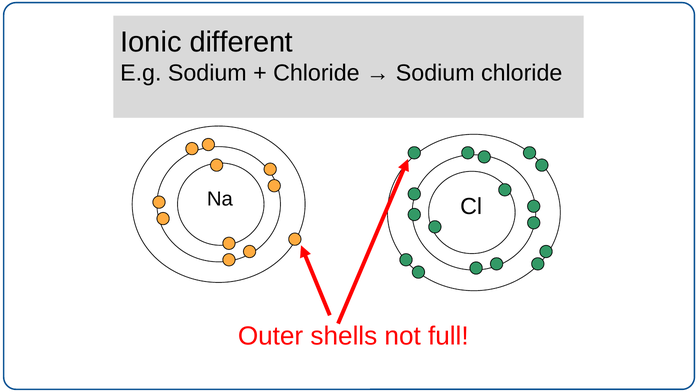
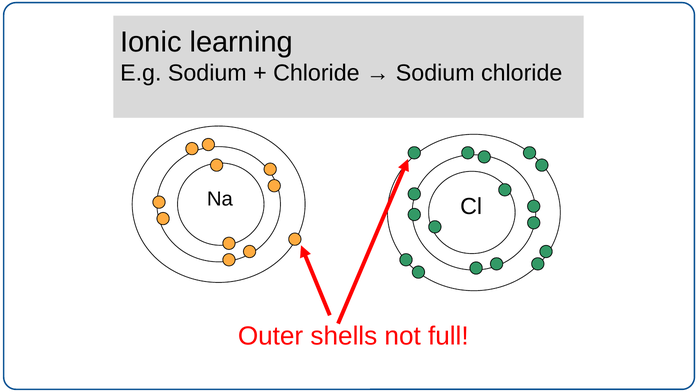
different: different -> learning (241, 42)
